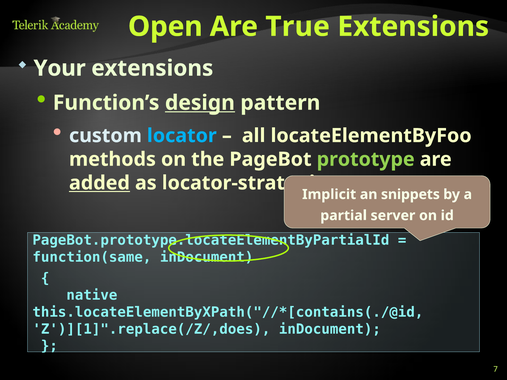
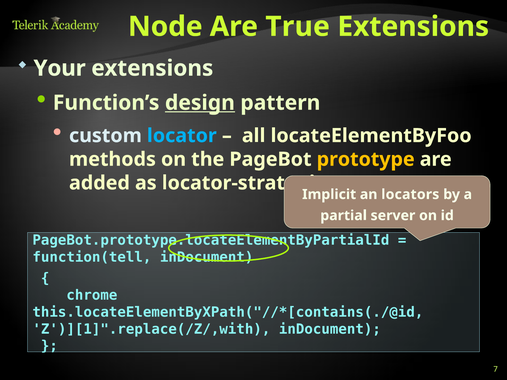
Open: Open -> Node (165, 27)
prototype colour: light green -> yellow (366, 159)
added underline: present -> none (99, 183)
snippets: snippets -> locators (410, 195)
function(same: function(same -> function(tell (92, 257)
native: native -> chrome (92, 295)
Z')][1]".replace(/Z/,does: Z')][1]".replace(/Z/,does -> Z')][1]".replace(/Z/,with (151, 329)
